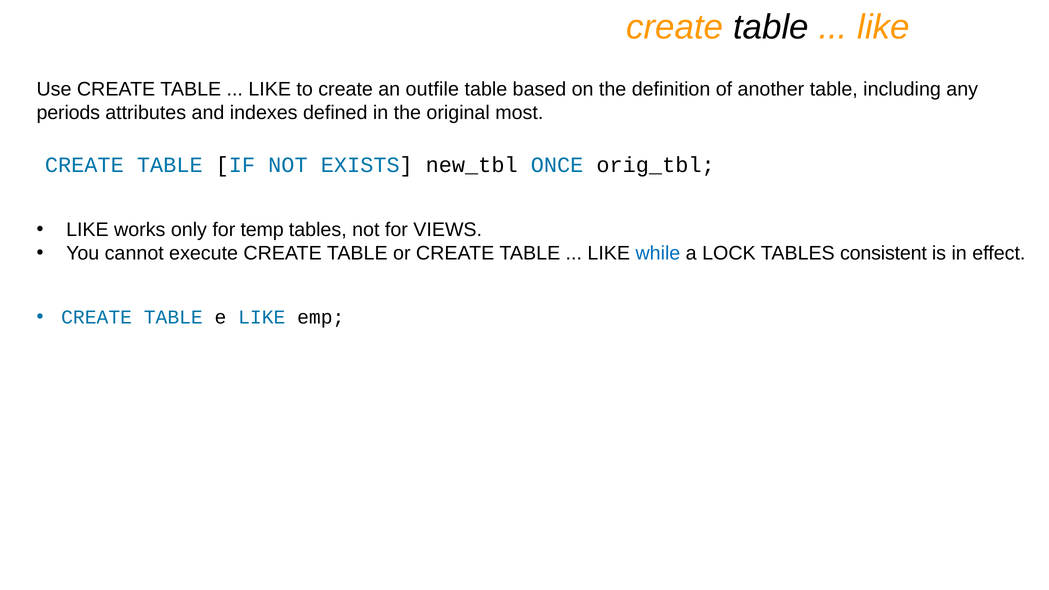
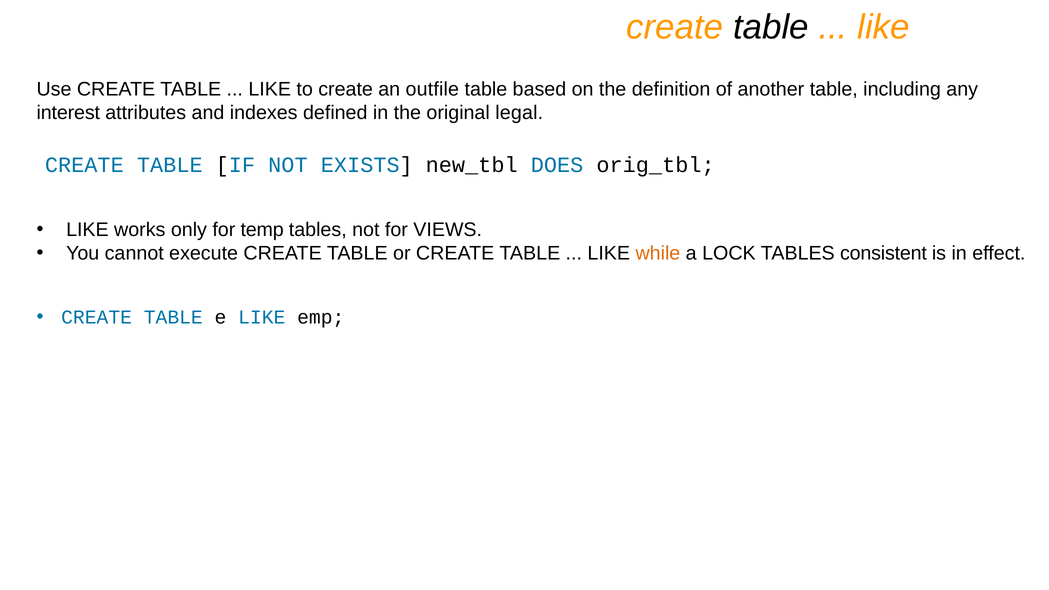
periods: periods -> interest (68, 113)
most: most -> legal (519, 113)
ONCE: ONCE -> DOES (557, 165)
while colour: blue -> orange (658, 253)
